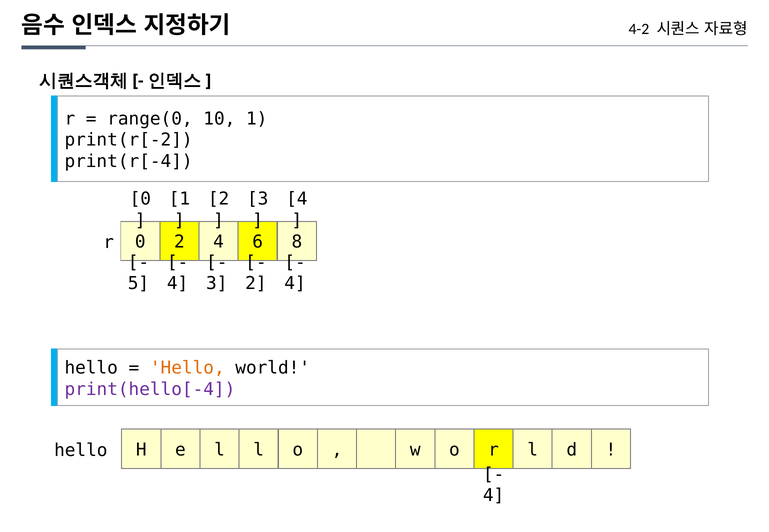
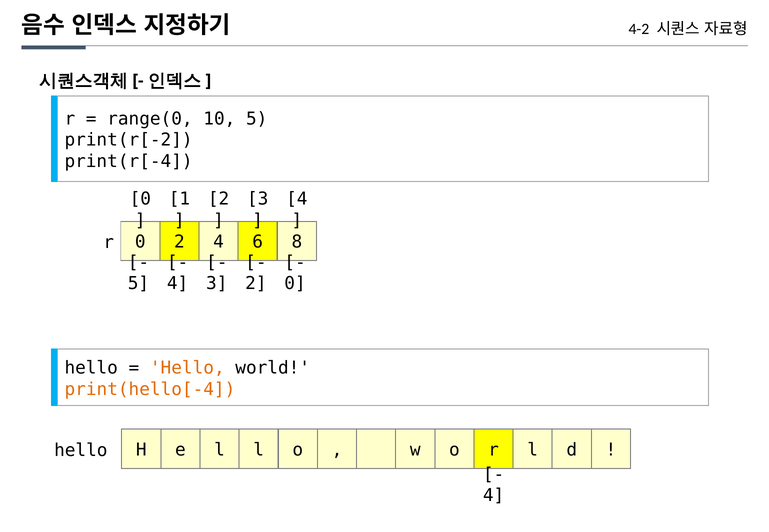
10 1: 1 -> 5 (257, 119)
4: 4 -> 0 (295, 284)
print(hello[-4 colour: purple -> orange (150, 390)
